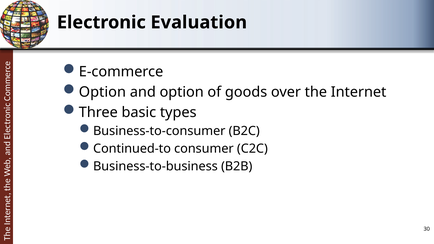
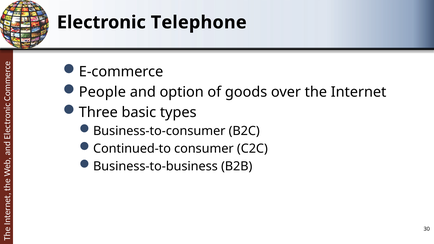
Evaluation: Evaluation -> Telephone (199, 22)
Option: Option -> People (102, 92)
